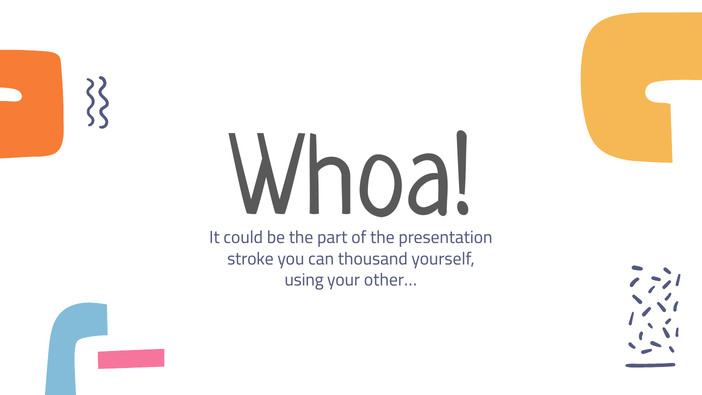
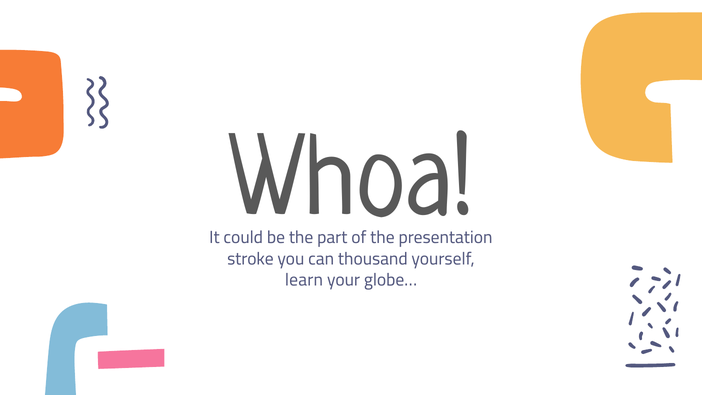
using: using -> learn (304, 280)
other…: other… -> globe… (390, 280)
